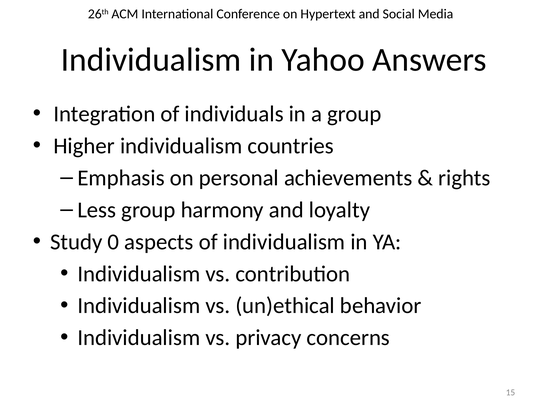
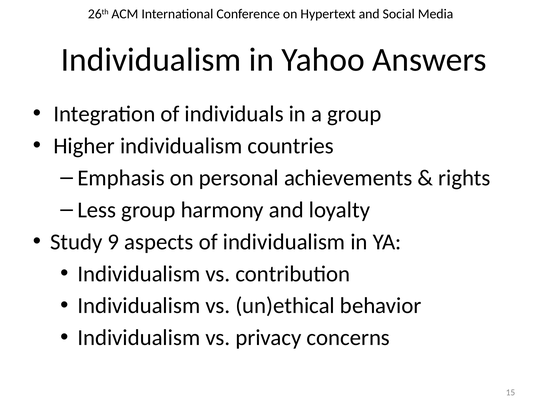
0: 0 -> 9 (113, 242)
